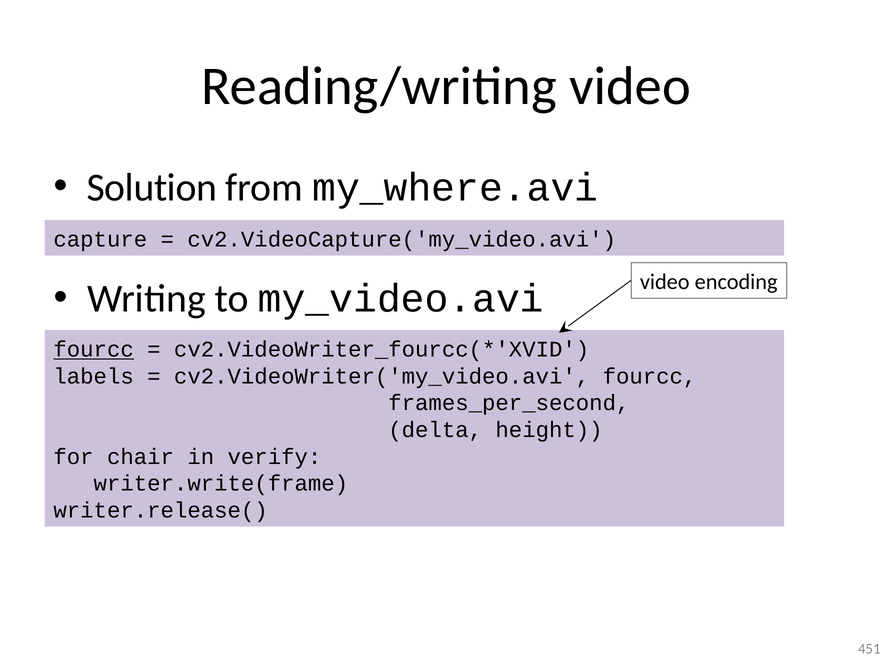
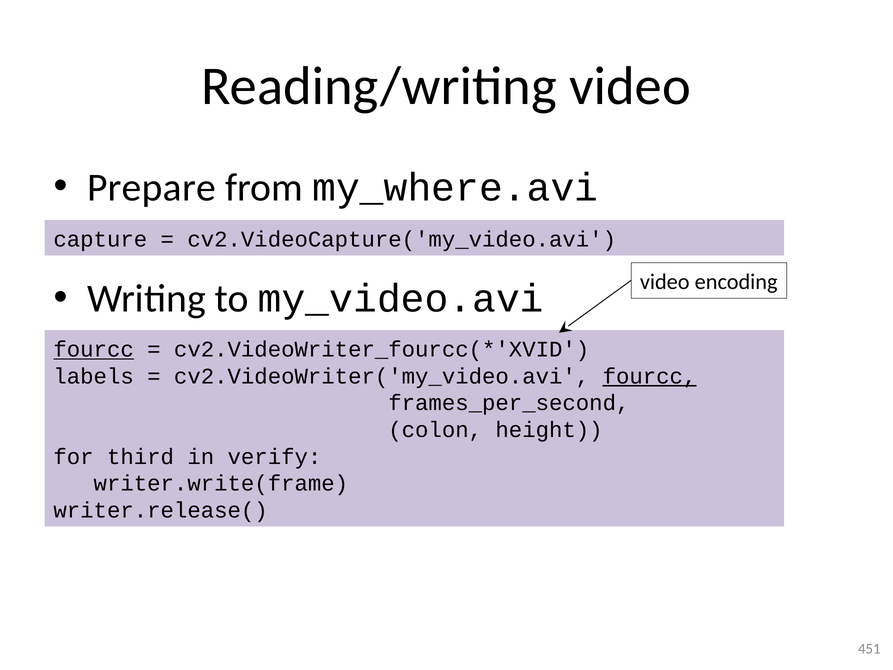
Solution: Solution -> Prepare (151, 187)
fourcc underline: none -> present (650, 376)
delta: delta -> colon (435, 430)
chair: chair -> third (141, 456)
